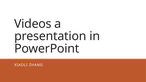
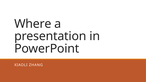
Videos: Videos -> Where (33, 24)
